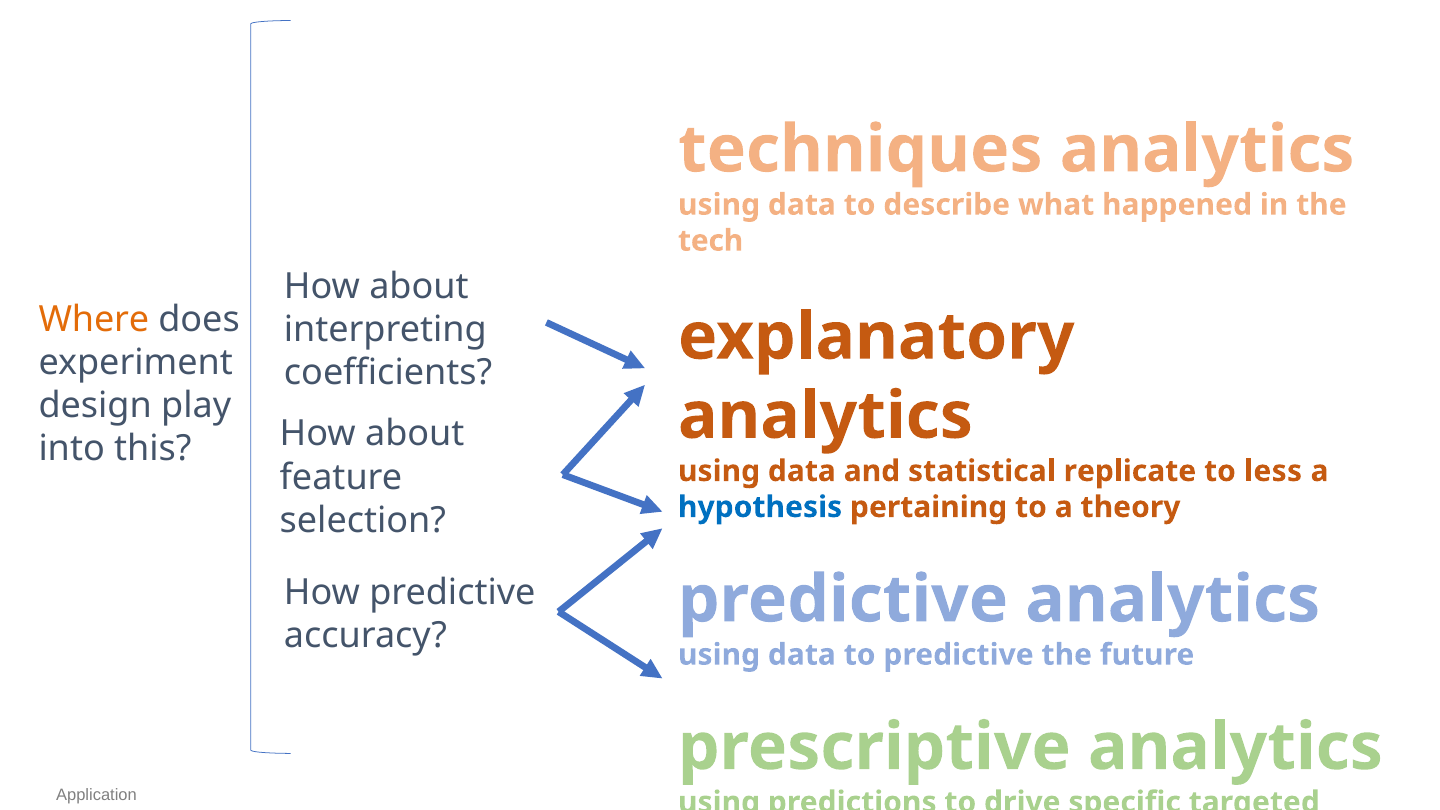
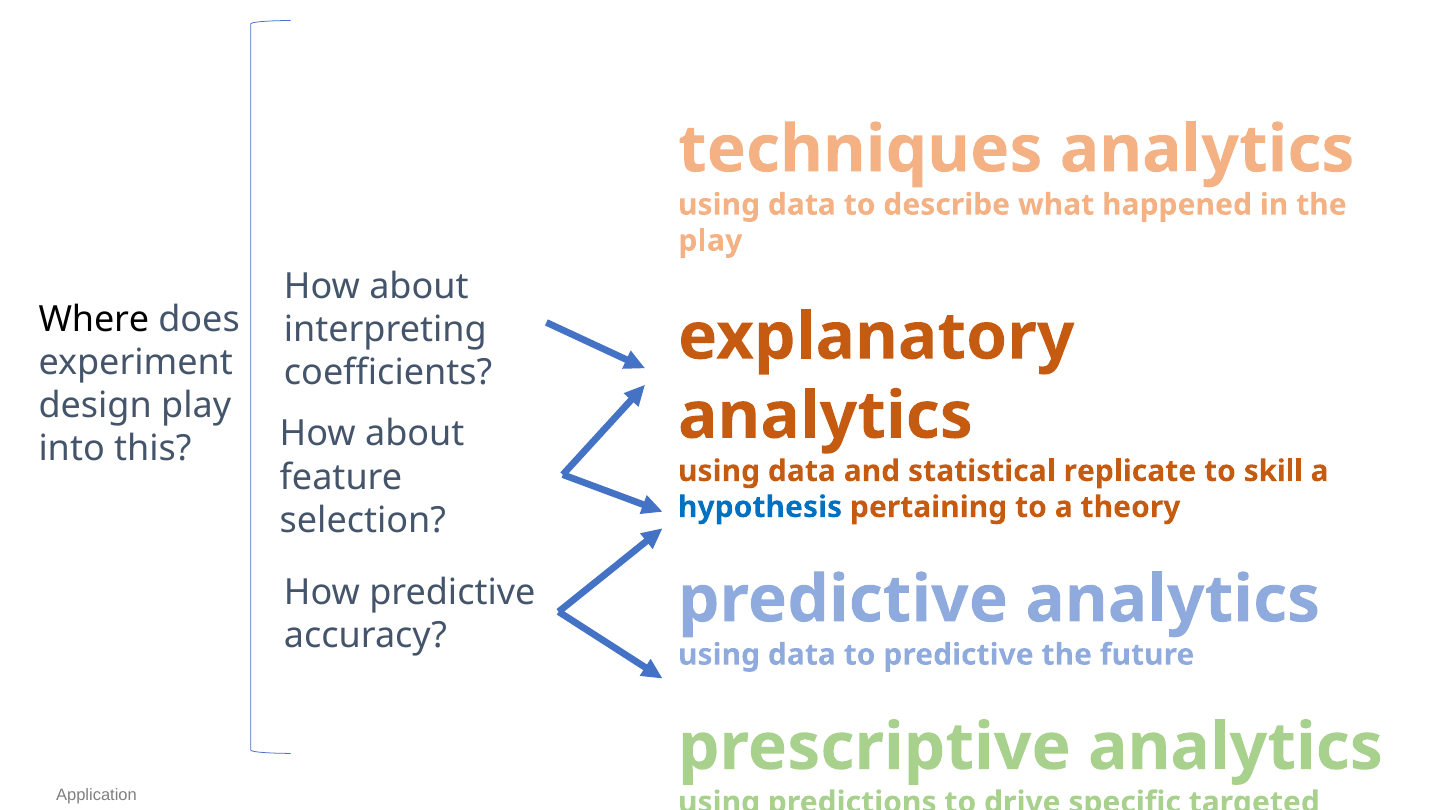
tech: tech -> play (710, 241)
Where colour: orange -> black (94, 319)
less: less -> skill (1273, 471)
